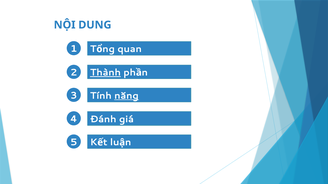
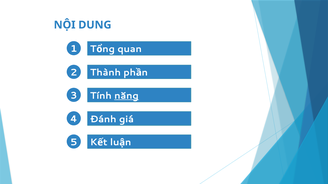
Thành underline: present -> none (105, 73)
